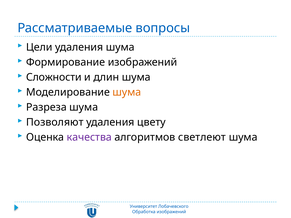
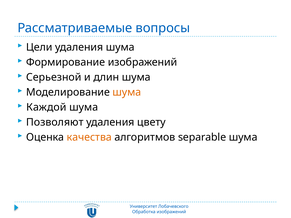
Сложности: Сложности -> Серьезной (54, 77)
Разреза: Разреза -> Каждой (46, 107)
качества colour: purple -> orange (89, 137)
светлеют: светлеют -> separable (202, 137)
